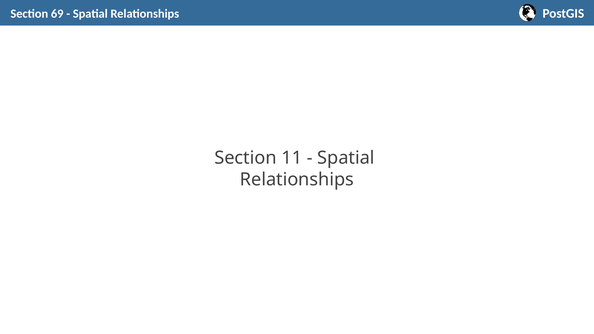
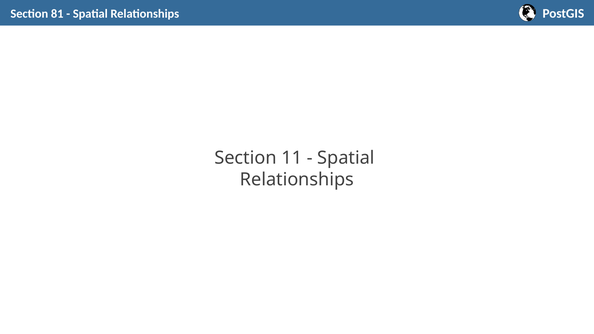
69: 69 -> 81 (57, 14)
